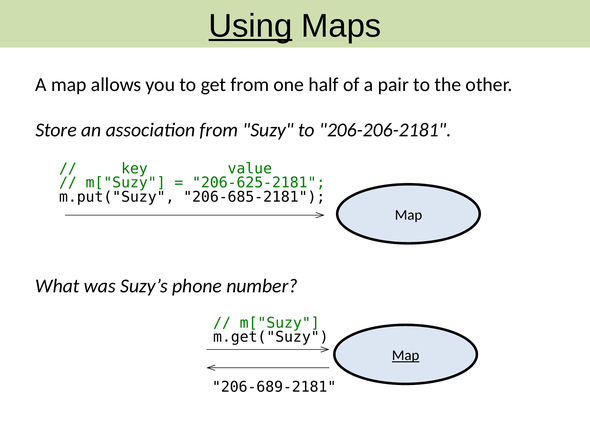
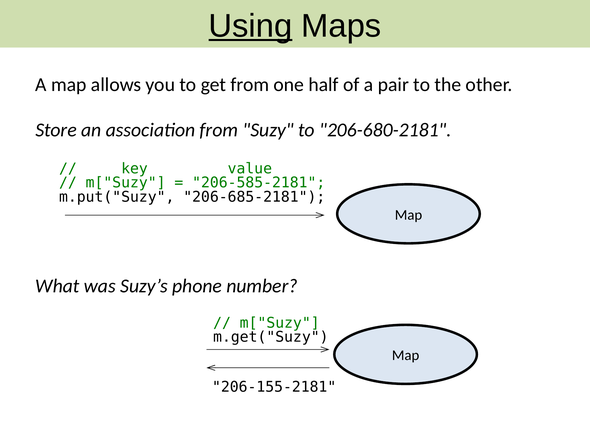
206-206-2181: 206-206-2181 -> 206-680-2181 (385, 130)
206-625-2181: 206-625-2181 -> 206-585-2181 (259, 183)
Map underline: present -> none (406, 355)
206-689-2181: 206-689-2181 -> 206-155-2181 (274, 386)
